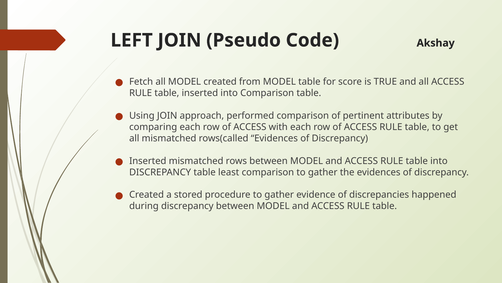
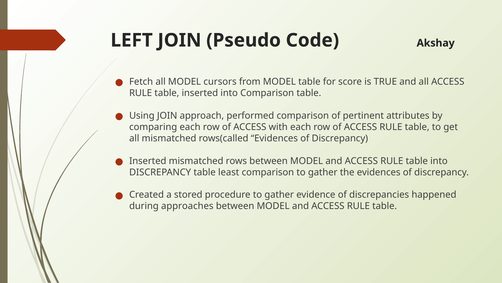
MODEL created: created -> cursors (220, 81)
during discrepancy: discrepancy -> approaches (187, 206)
